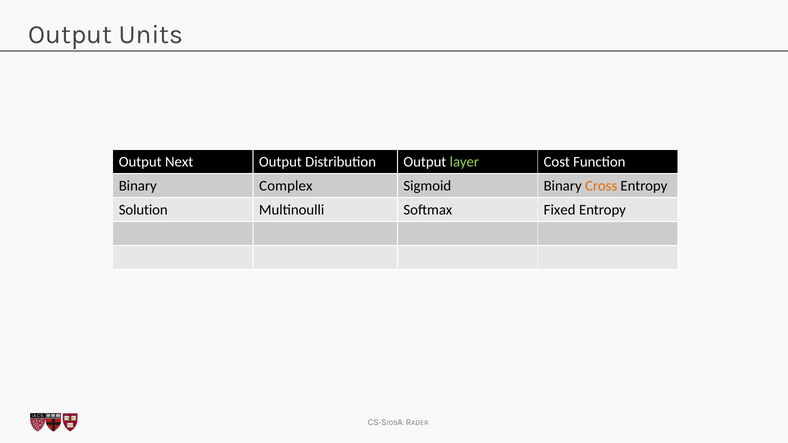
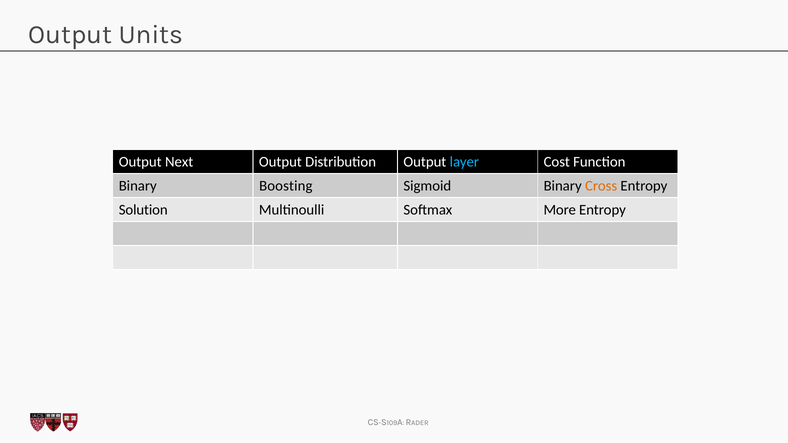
layer colour: light green -> light blue (464, 162)
Complex: Complex -> Boosting (286, 186)
Fixed: Fixed -> More (560, 210)
